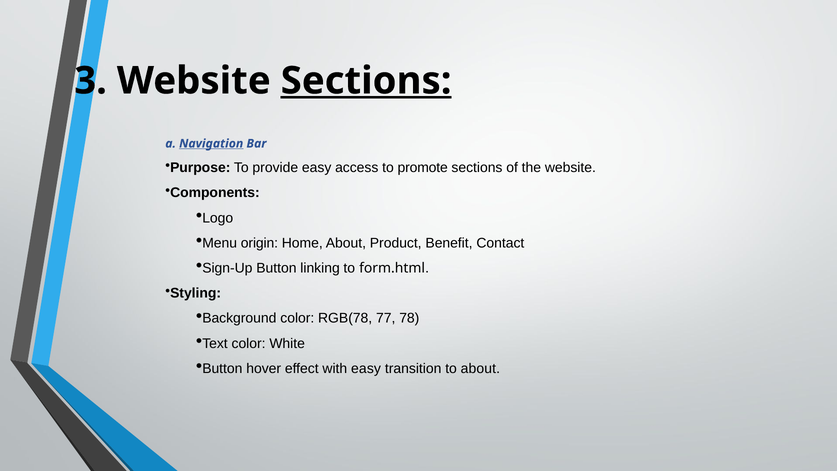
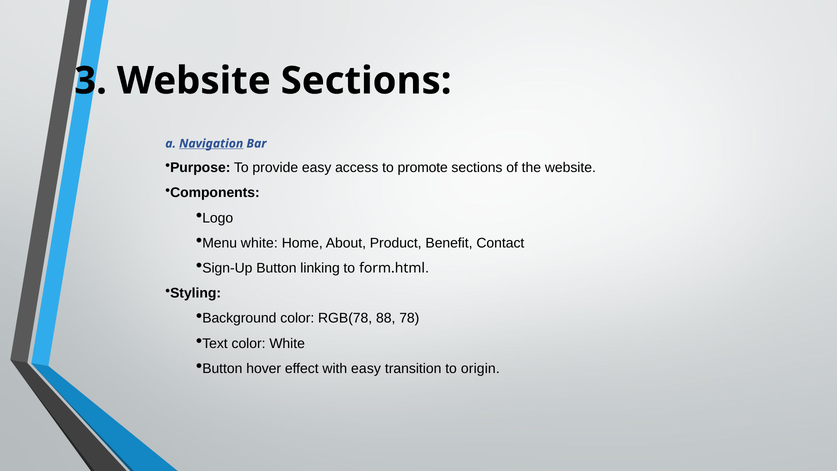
Sections underline: present -> none (366, 81)
origin: origin -> white (259, 243)
77: 77 -> 88 (386, 318)
to about: about -> origin (480, 368)
